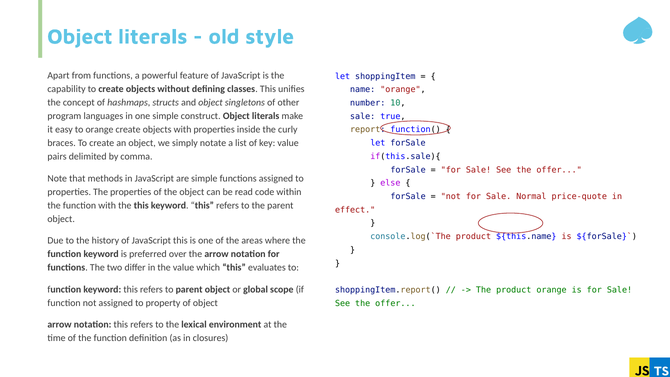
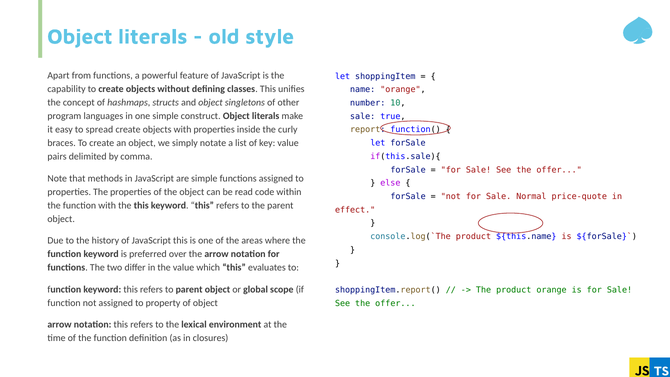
to orange: orange -> spread (99, 130)
